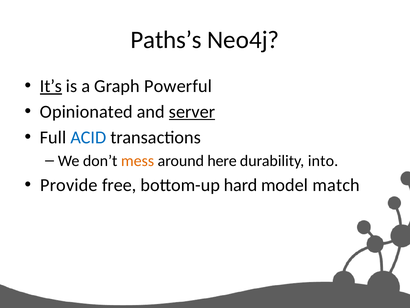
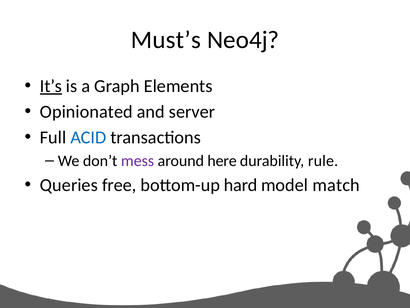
Paths’s: Paths’s -> Must’s (166, 40)
Powerful: Powerful -> Elements (178, 86)
server underline: present -> none (192, 112)
mess colour: orange -> purple (138, 161)
into: into -> rule (323, 161)
Provide: Provide -> Queries (69, 185)
